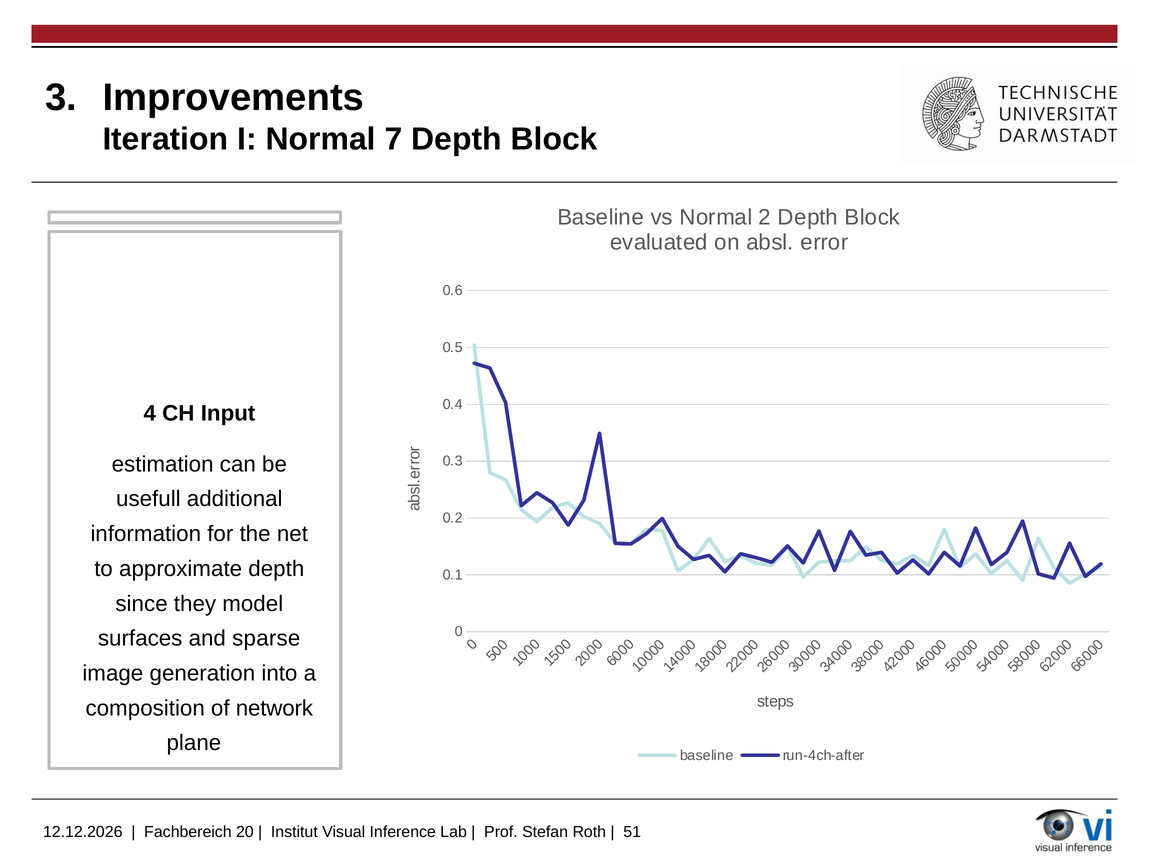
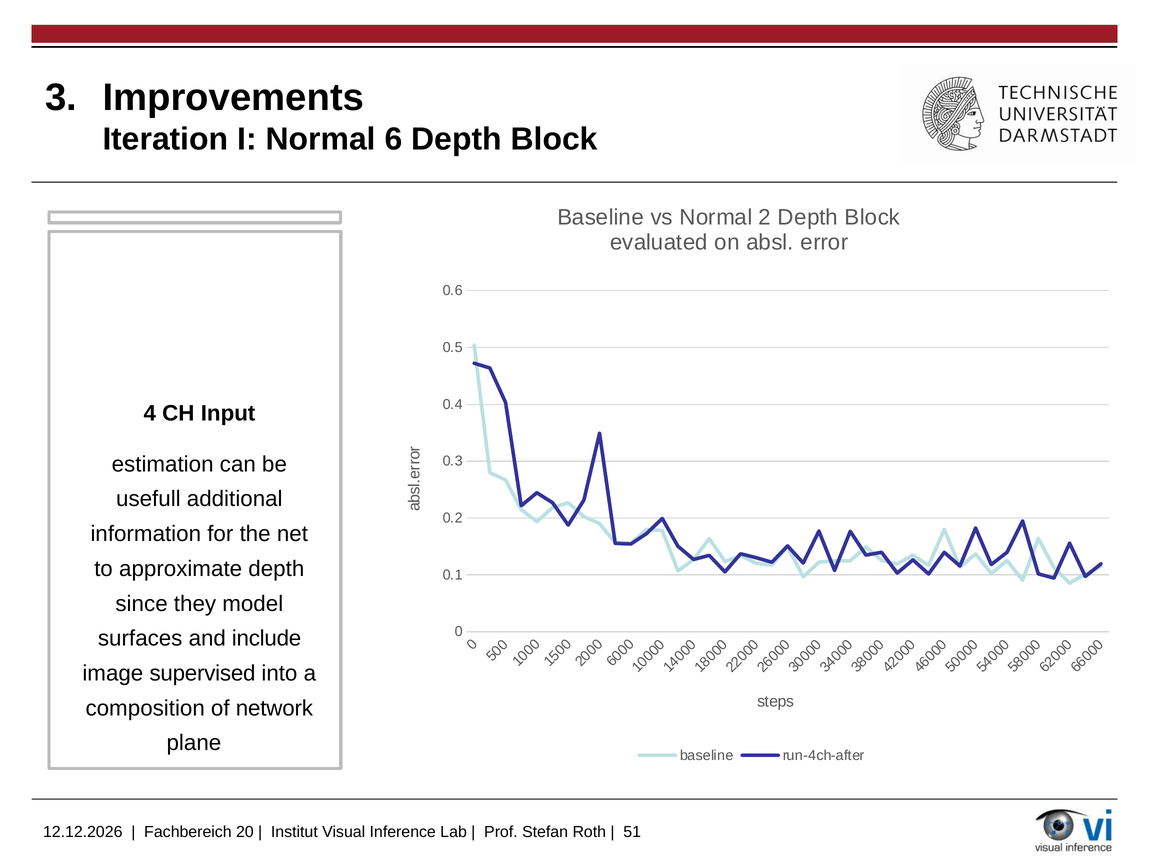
Normal 7: 7 -> 6 (393, 139)
sparse: sparse -> include (267, 638)
generation: generation -> supervised (203, 673)
